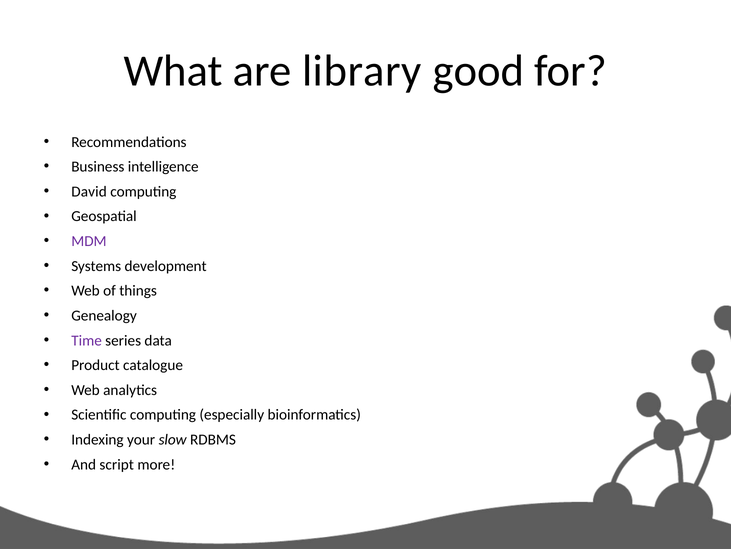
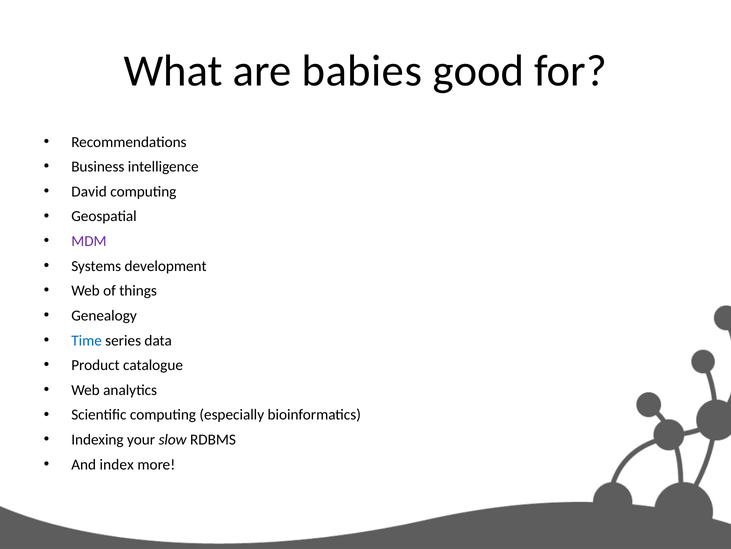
library: library -> babies (362, 71)
Time colour: purple -> blue (87, 340)
script: script -> index (117, 464)
